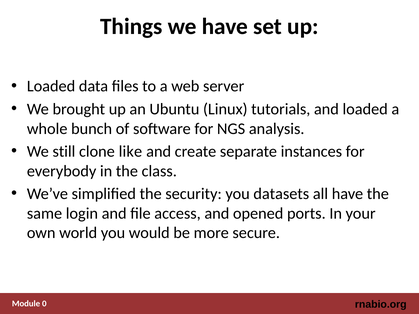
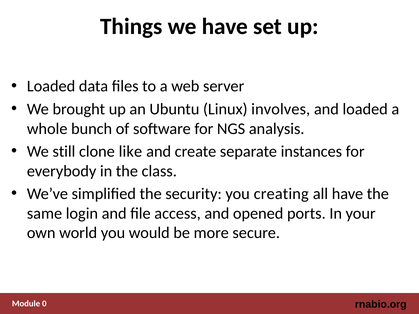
tutorials: tutorials -> involves (281, 109)
datasets: datasets -> creating (281, 194)
